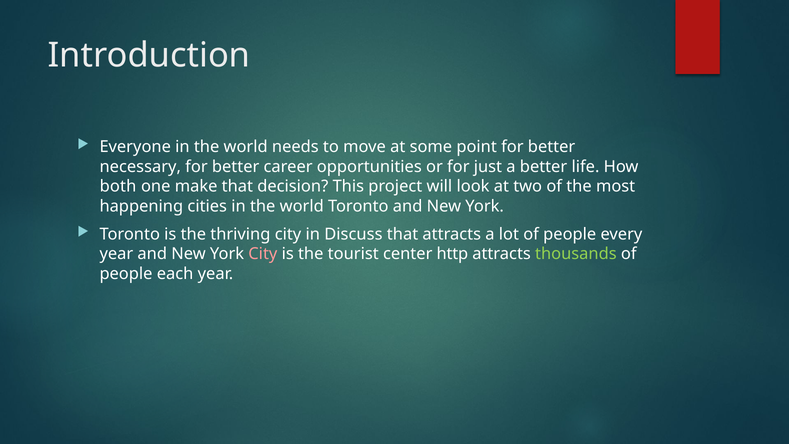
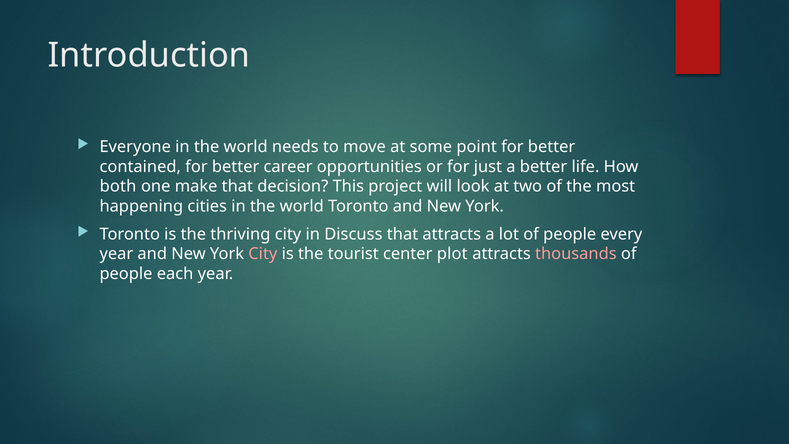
necessary: necessary -> contained (140, 167)
http: http -> plot (452, 254)
thousands colour: light green -> pink (576, 254)
